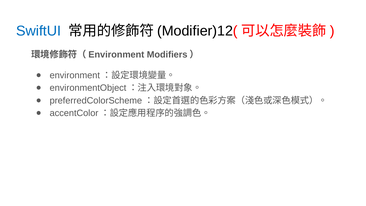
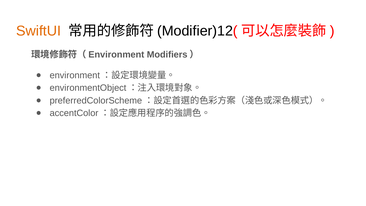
SwiftUI colour: blue -> orange (39, 31)
